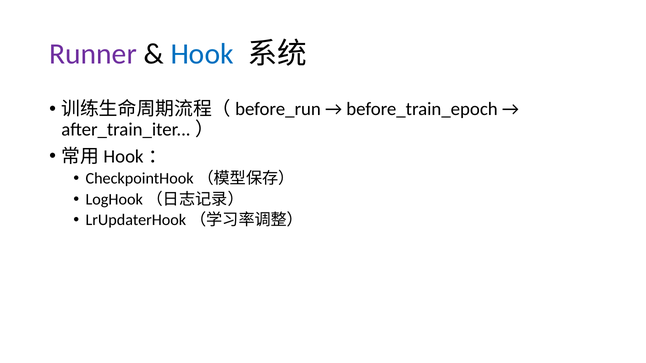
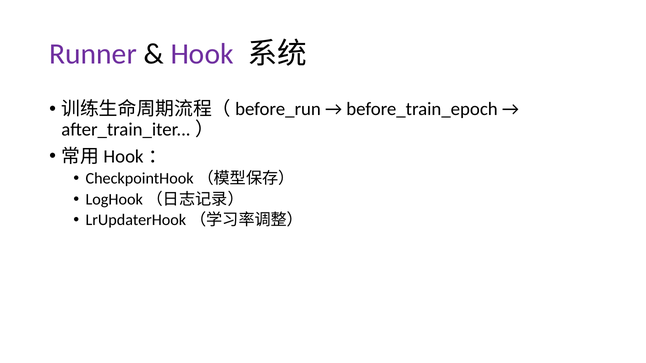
Hook colour: blue -> purple (202, 54)
